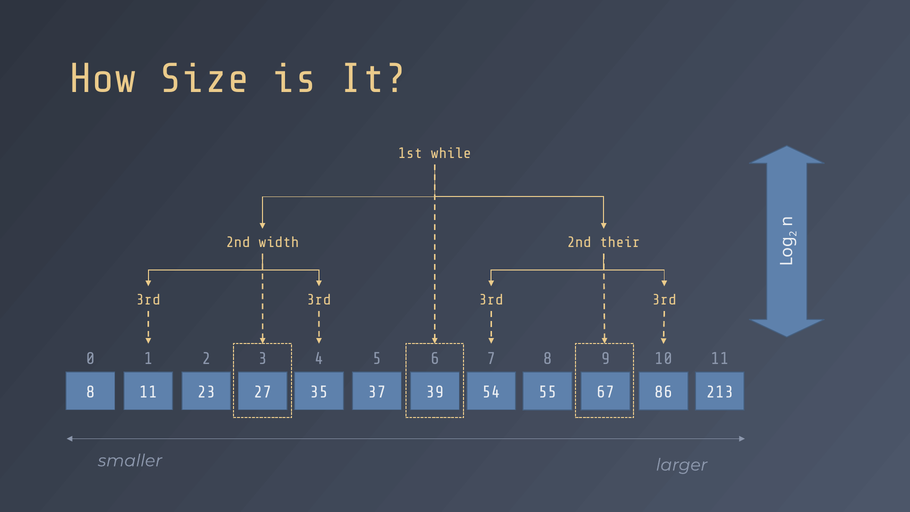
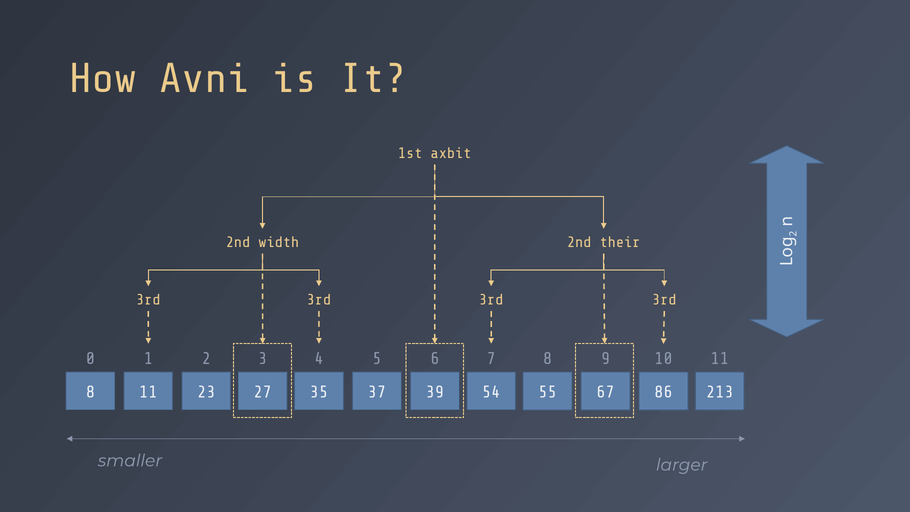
Size: Size -> Avni (205, 78)
while: while -> axbit (451, 153)
